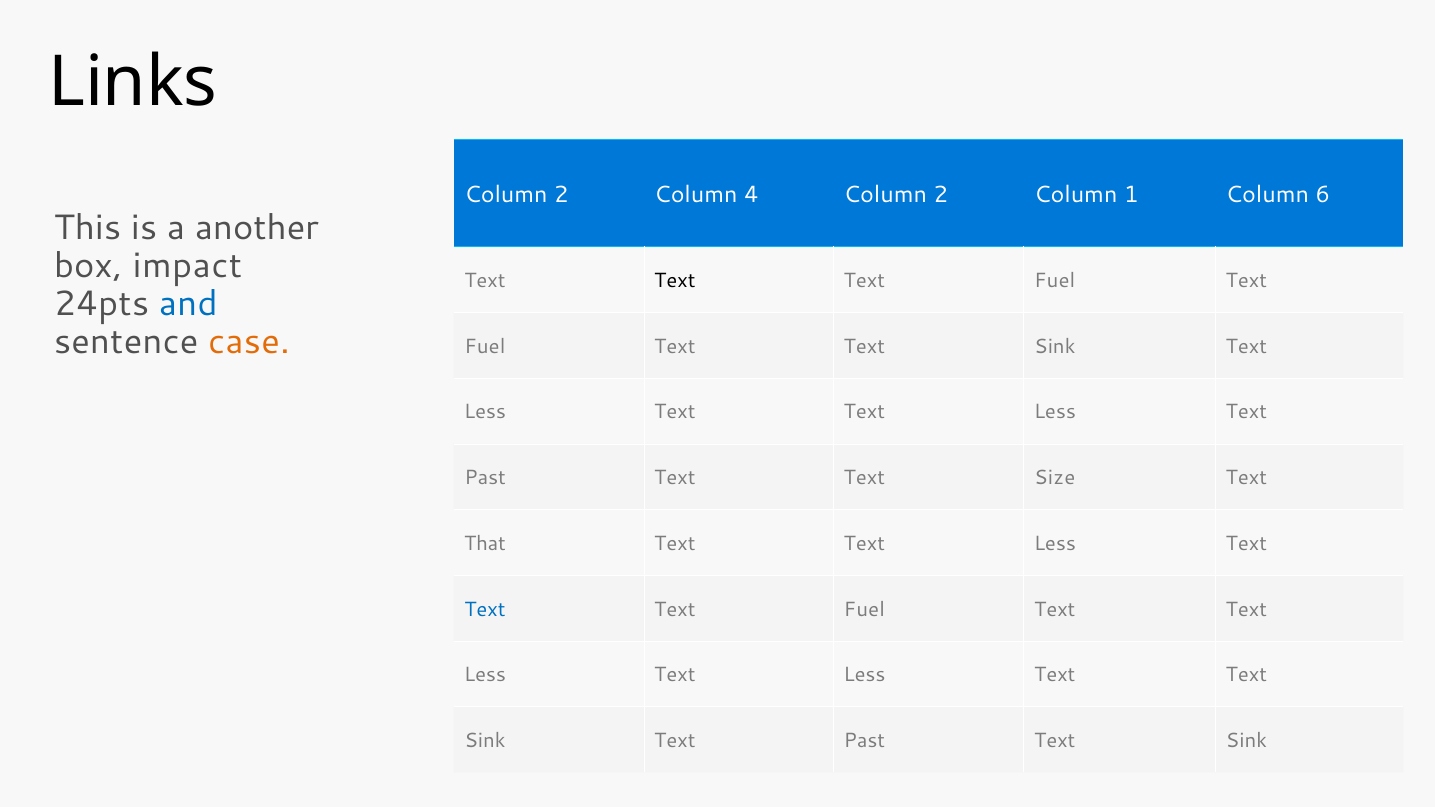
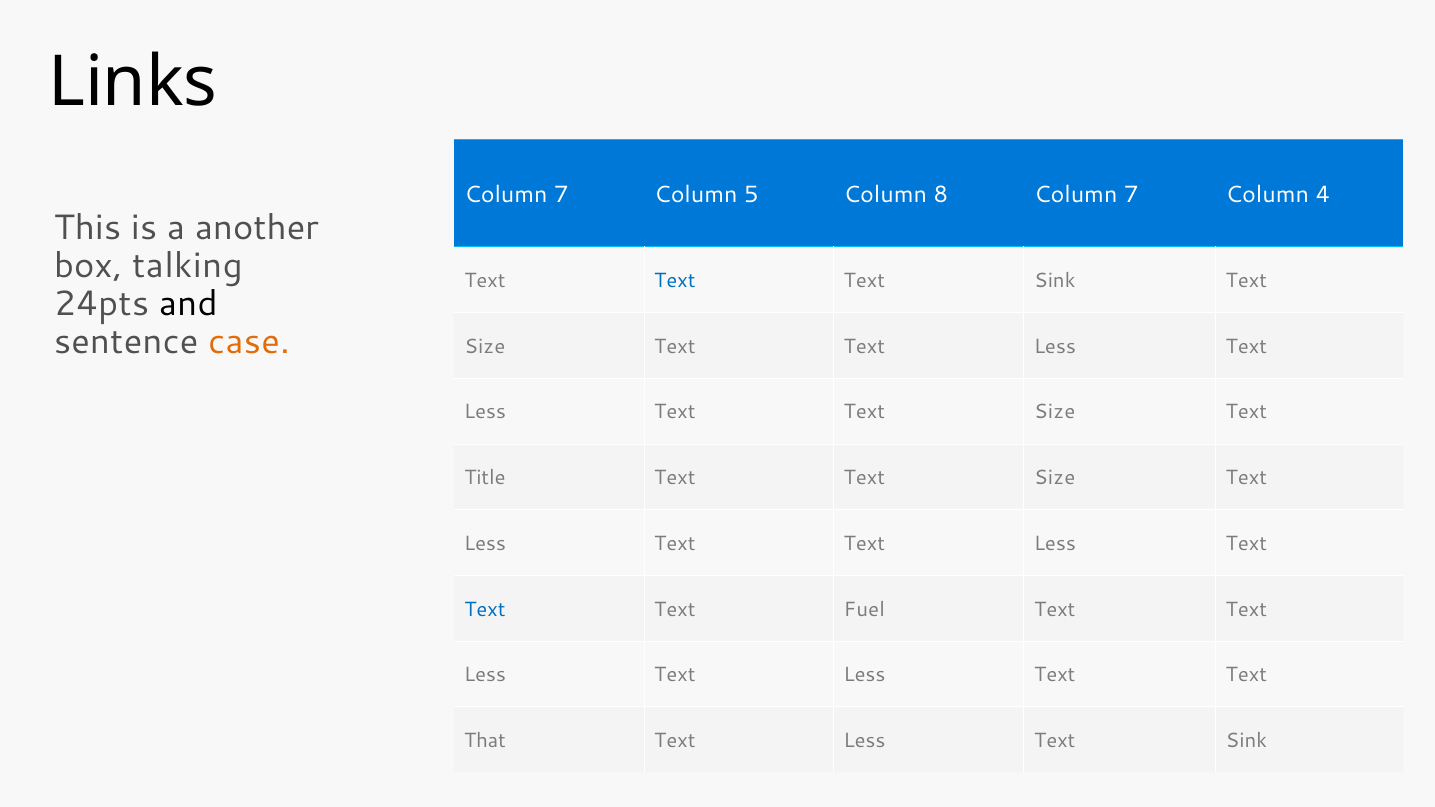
2: 2 -> 7 (561, 194)
4: 4 -> 5 (751, 194)
2: 2 -> 8 (941, 194)
1: 1 -> 7 (1131, 194)
6: 6 -> 4 (1323, 194)
impact: impact -> talking (187, 266)
Text colour: black -> blue (675, 281)
Fuel: Fuel -> Sink (1055, 281)
and colour: blue -> black (188, 304)
Fuel: Fuel -> Size (485, 346)
Sink: Sink -> Less (1055, 346)
Less: Less -> Size (1055, 412)
Past: Past -> Title (485, 478)
That: That -> Less (485, 544)
Sink: Sink -> That (485, 741)
Past: Past -> Less (864, 741)
